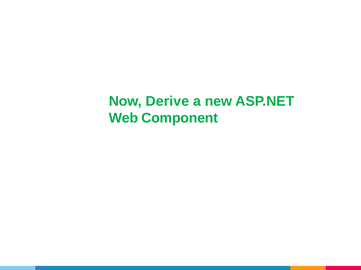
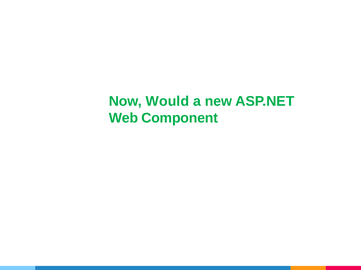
Derive: Derive -> Would (167, 101)
